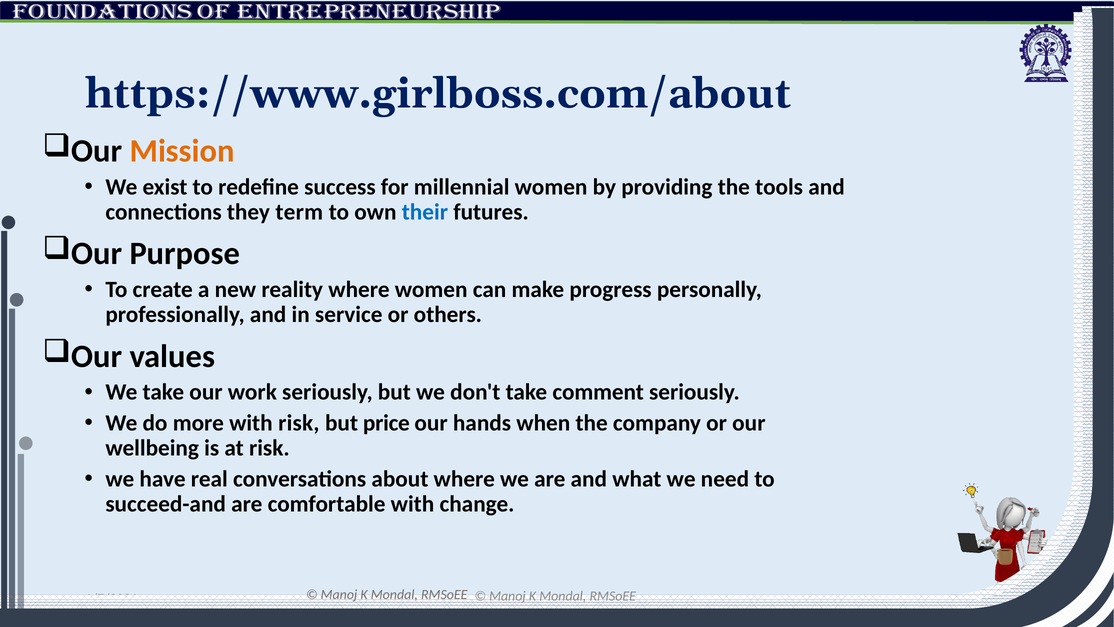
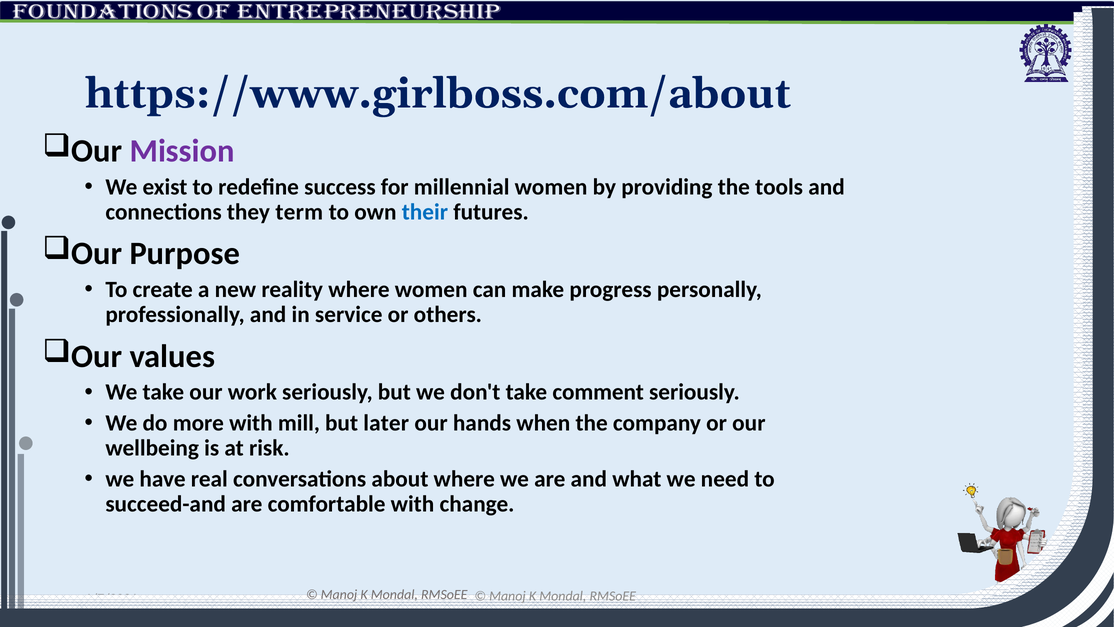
Mission colour: orange -> purple (182, 151)
with risk: risk -> mill (299, 423)
price: price -> later (386, 423)
